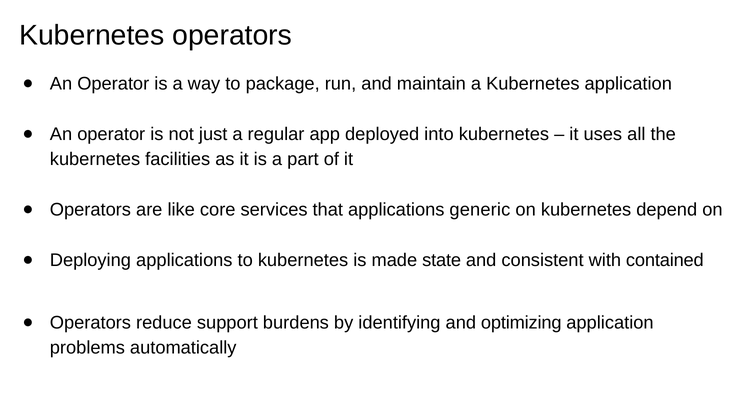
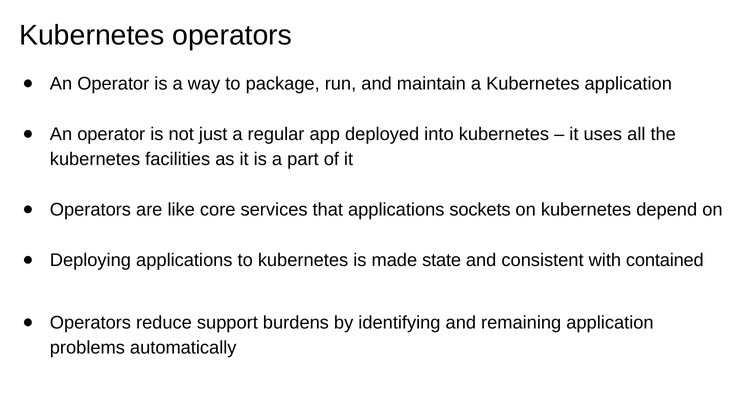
generic: generic -> sockets (480, 210)
optimizing: optimizing -> remaining (521, 323)
